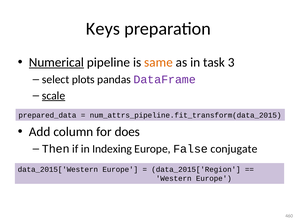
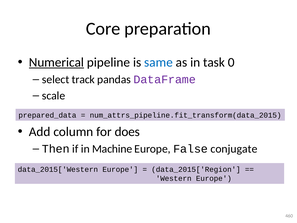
Keys: Keys -> Core (103, 29)
same colour: orange -> blue (158, 62)
3: 3 -> 0 (231, 62)
plots: plots -> track (83, 79)
scale underline: present -> none (54, 96)
Indexing: Indexing -> Machine (112, 149)
